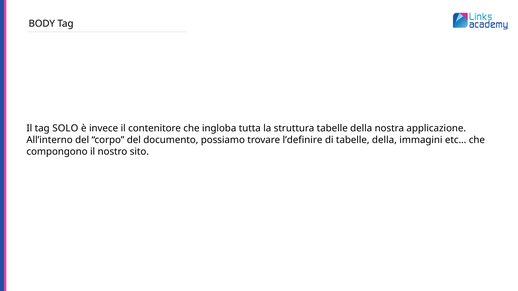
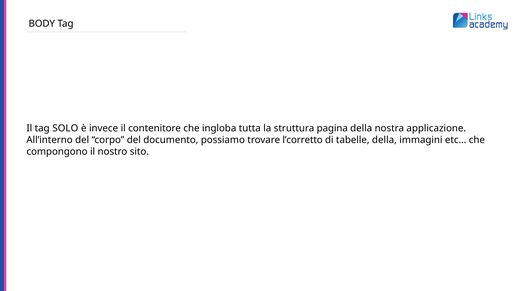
struttura tabelle: tabelle -> pagina (332, 128)
l’definire: l’definire -> l’corretto (303, 140)
